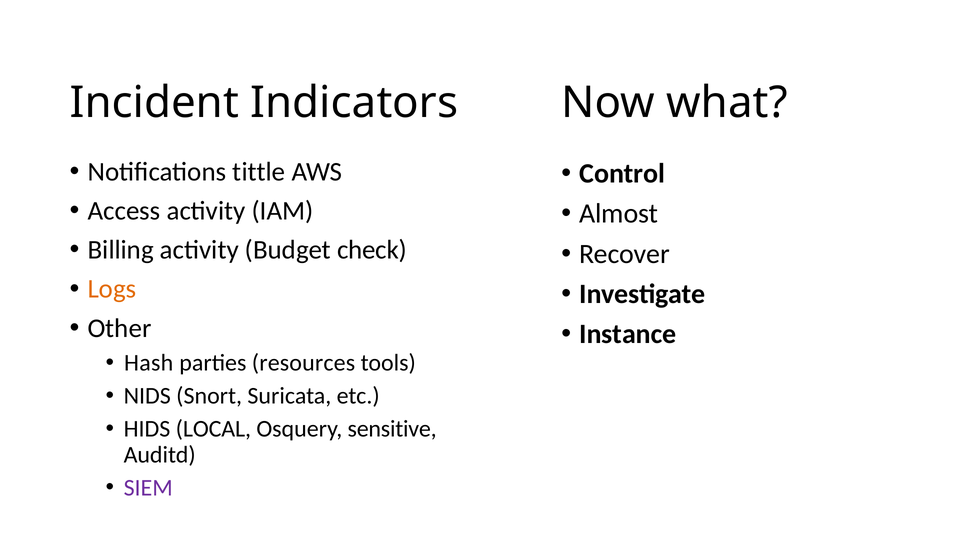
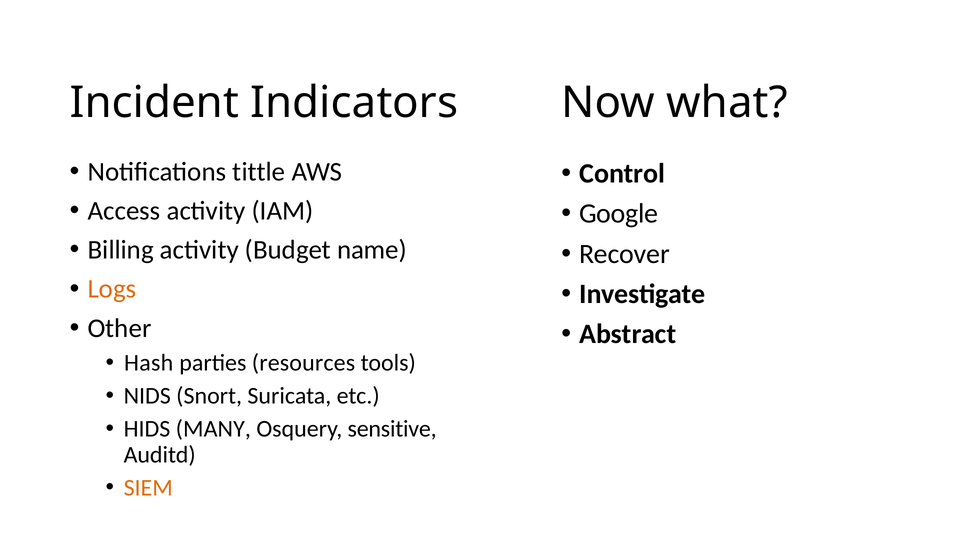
Almost: Almost -> Google (619, 214)
check: check -> name (372, 250)
Instance: Instance -> Abstract (628, 335)
LOCAL: LOCAL -> MANY (213, 429)
SIEM colour: purple -> orange (148, 488)
